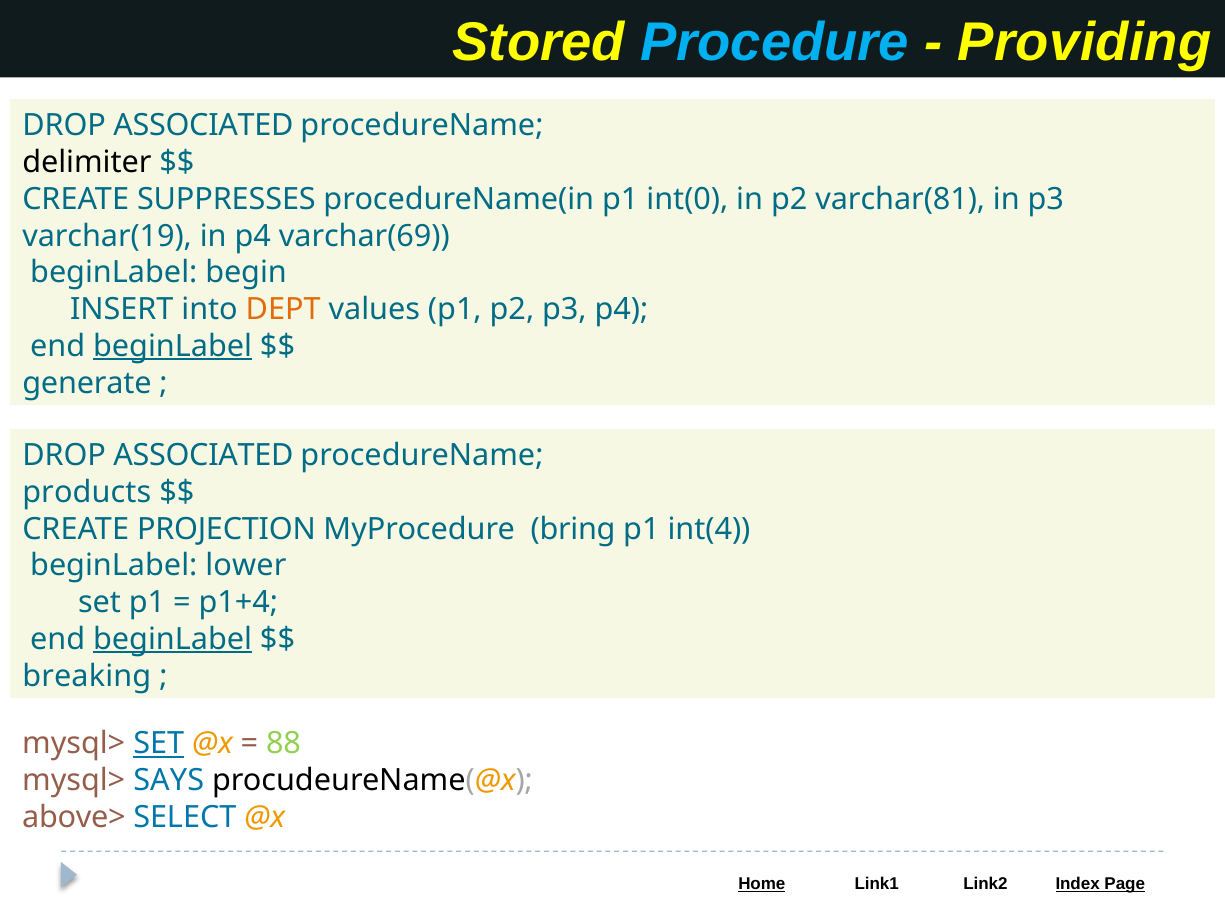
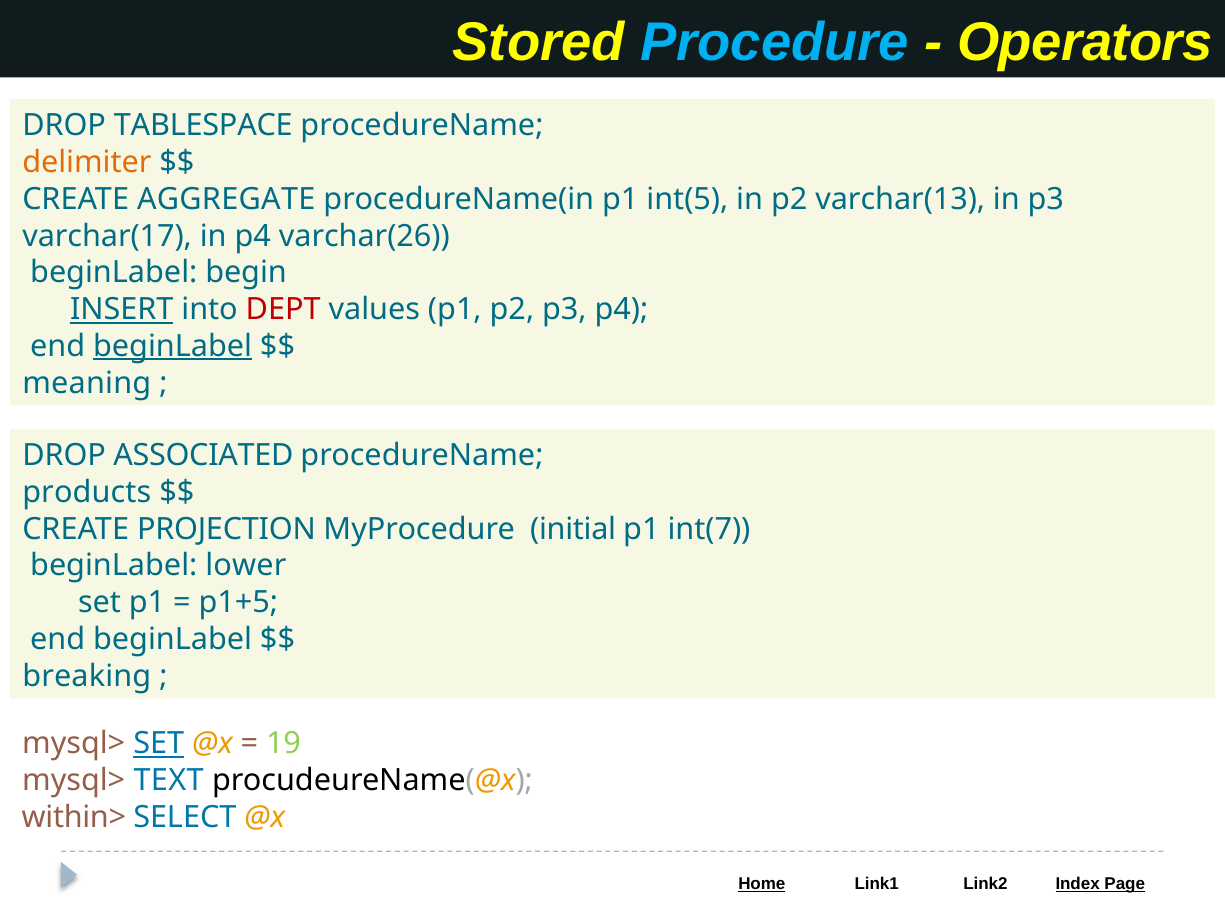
Providing: Providing -> Operators (1085, 43)
ASSOCIATED: ASSOCIATED -> TABLESPACE (203, 126)
delimiter colour: black -> orange (87, 162)
SUPPRESSES: SUPPRESSES -> AGGREGATE (226, 199)
int(0: int(0 -> int(5 (687, 199)
varchar(81: varchar(81 -> varchar(13 (900, 199)
varchar(19: varchar(19 -> varchar(17 (107, 236)
varchar(69: varchar(69 -> varchar(26 (364, 236)
INSERT underline: none -> present (122, 309)
DEPT colour: orange -> red (283, 309)
generate: generate -> meaning (87, 383)
bring: bring -> initial (573, 529)
int(4: int(4 -> int(7 (709, 529)
p1+4: p1+4 -> p1+5 (238, 602)
beginLabel underline: present -> none (173, 639)
88: 88 -> 19 (284, 744)
SAYS: SAYS -> TEXT (169, 780)
above>: above> -> within> (74, 817)
